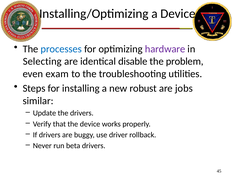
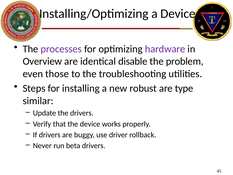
processes colour: blue -> purple (61, 49)
Selecting: Selecting -> Overview (42, 61)
exam: exam -> those (57, 74)
jobs: jobs -> type (184, 88)
